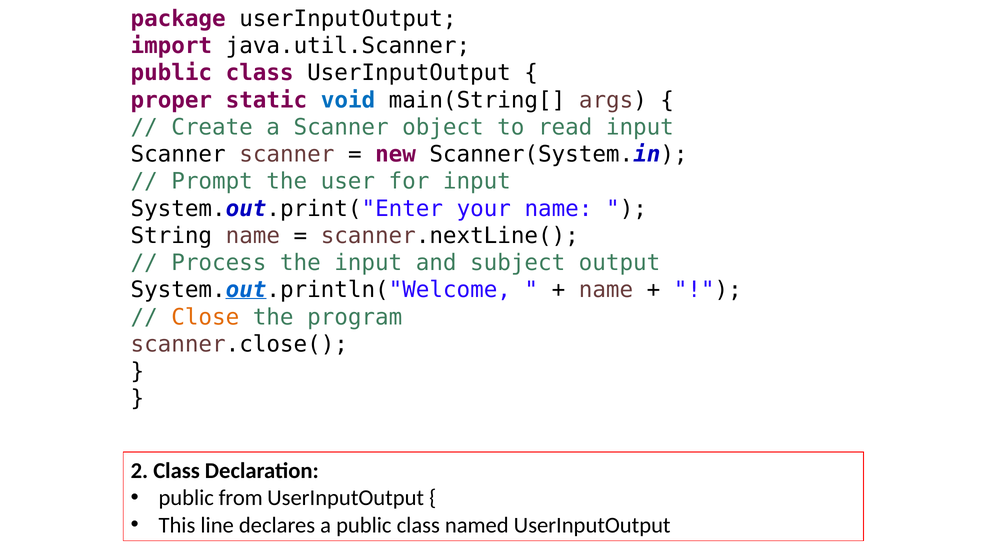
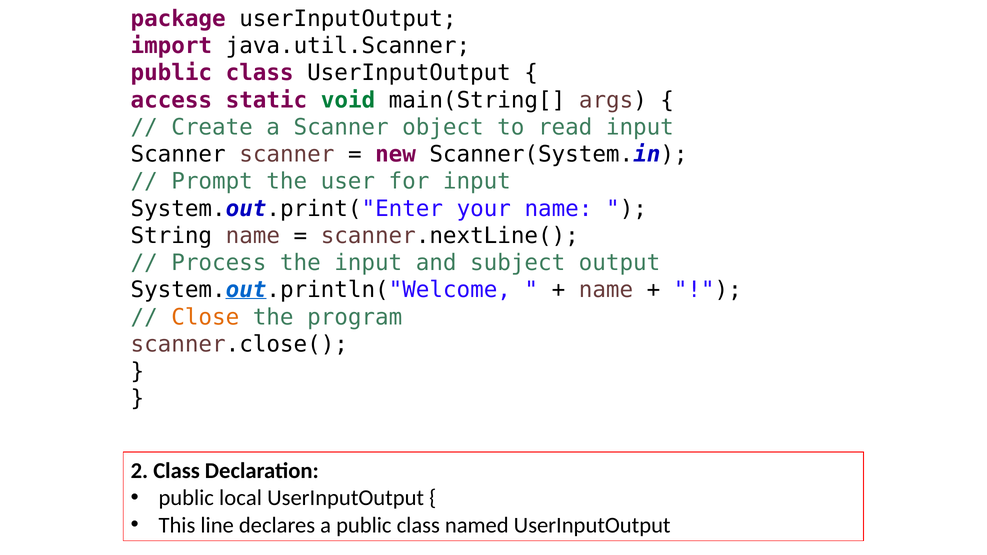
proper: proper -> access (171, 100)
void colour: blue -> green (348, 100)
from: from -> local (241, 498)
